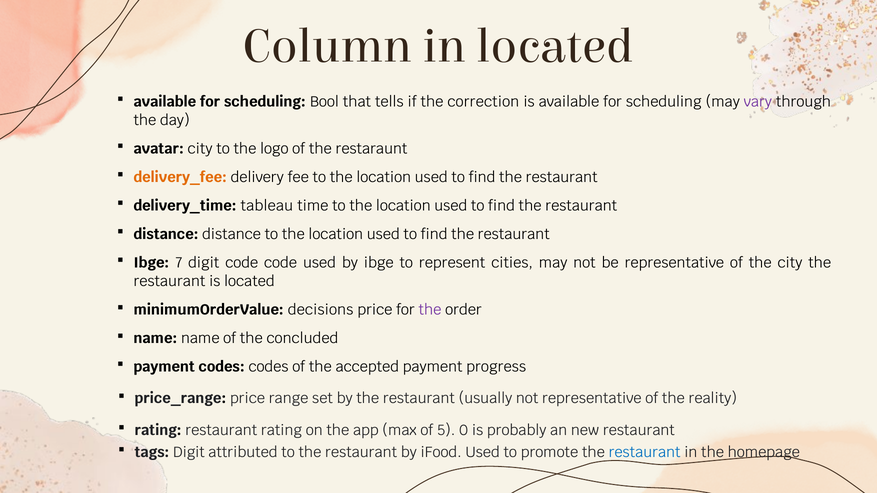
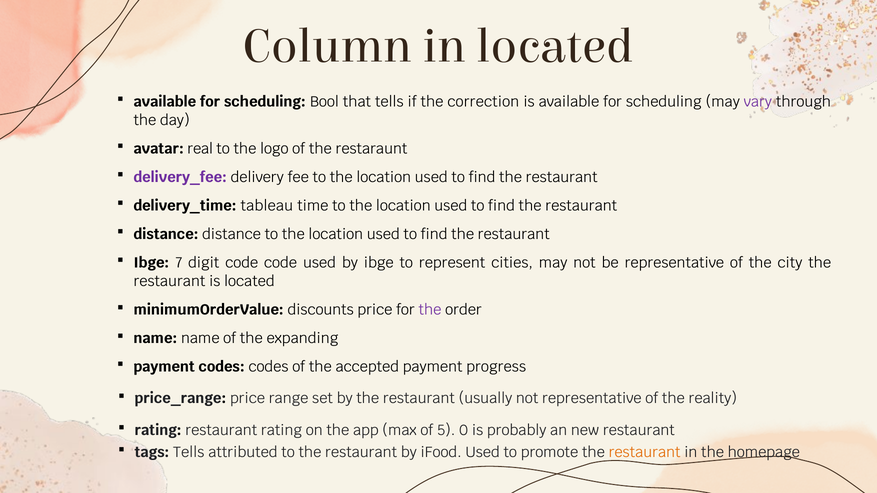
avatar city: city -> real (200, 149)
delivery_fee colour: orange -> purple (180, 178)
decisions: decisions -> discounts (321, 310)
concluded: concluded -> expanding (302, 339)
tags Digit: Digit -> Tells (189, 452)
restaurant colour: blue -> orange (645, 452)
